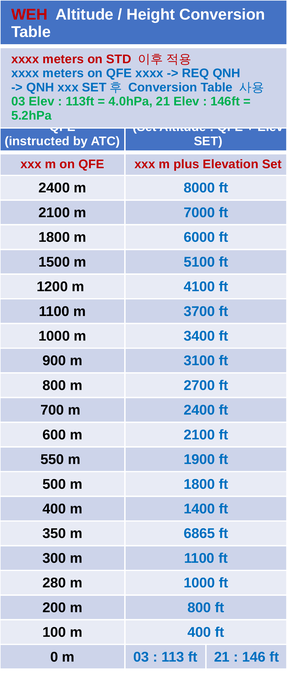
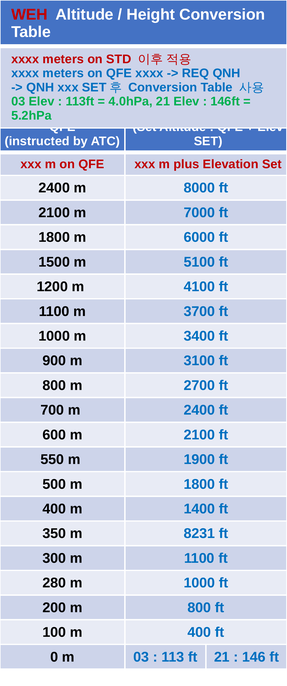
6865: 6865 -> 8231 (199, 534)
